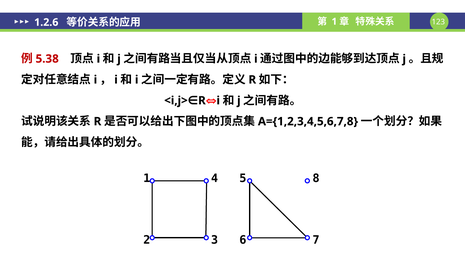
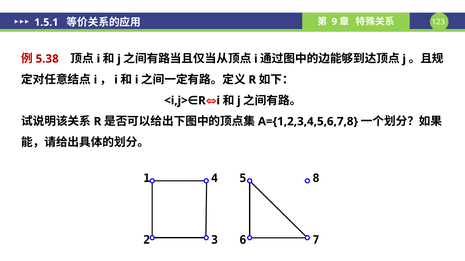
1: 1 -> 9 (334, 22)
1.2.6: 1.2.6 -> 1.5.1 (46, 22)
